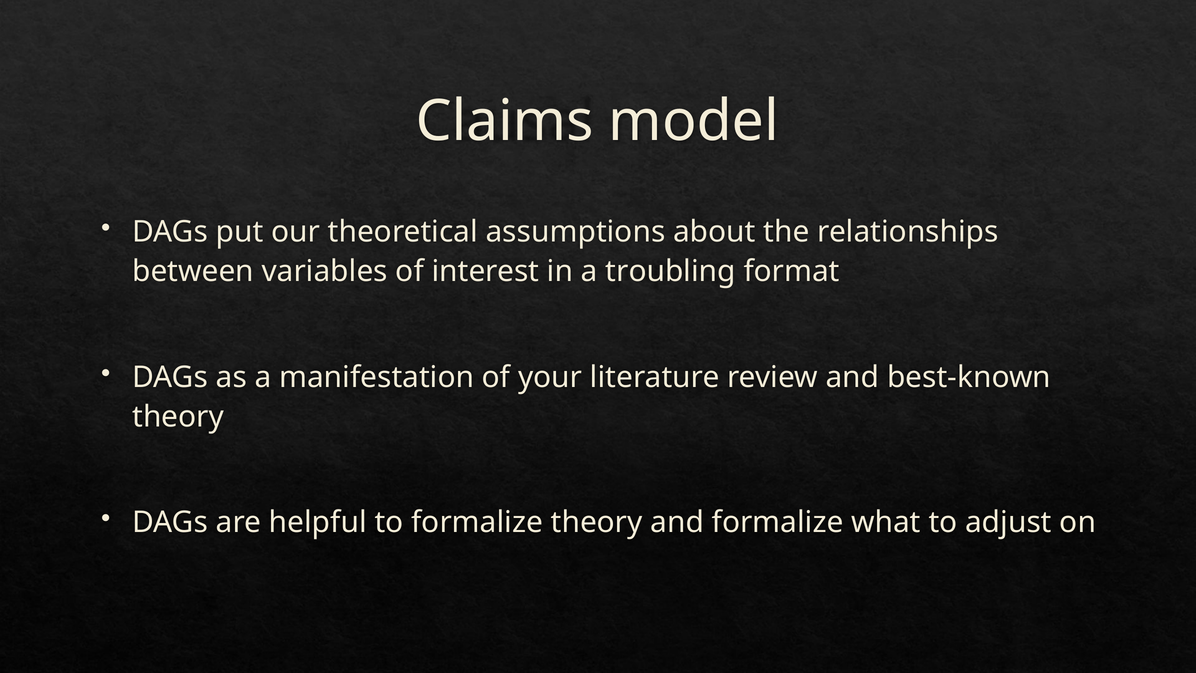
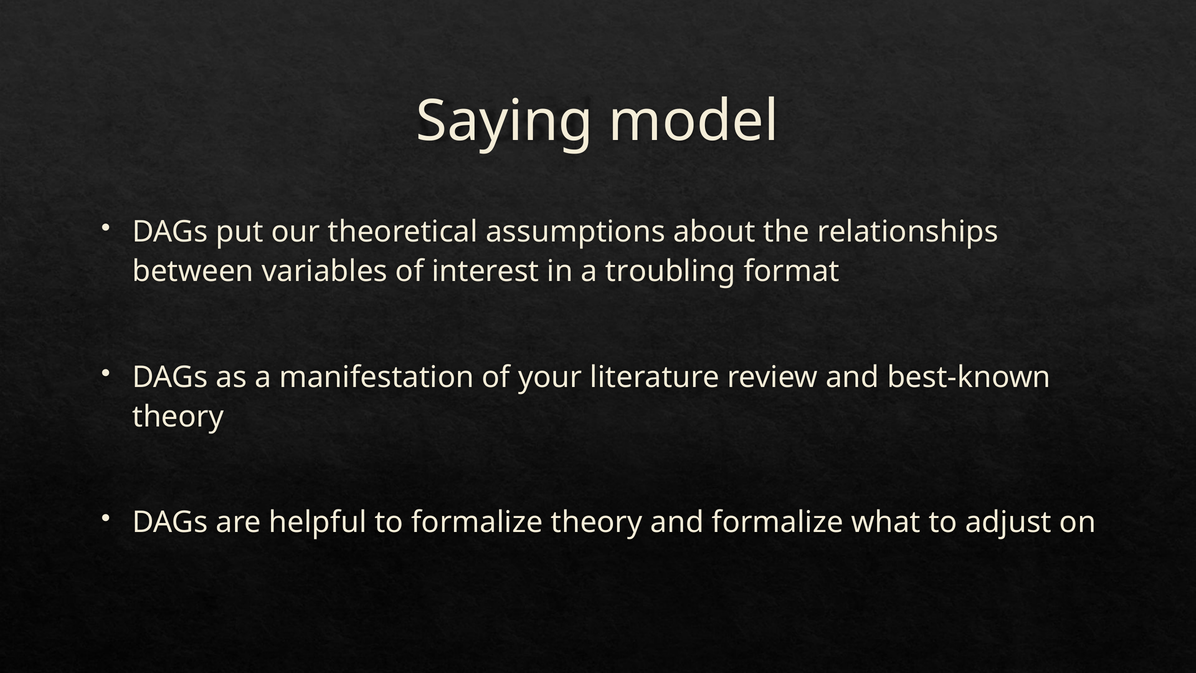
Claims: Claims -> Saying (505, 121)
